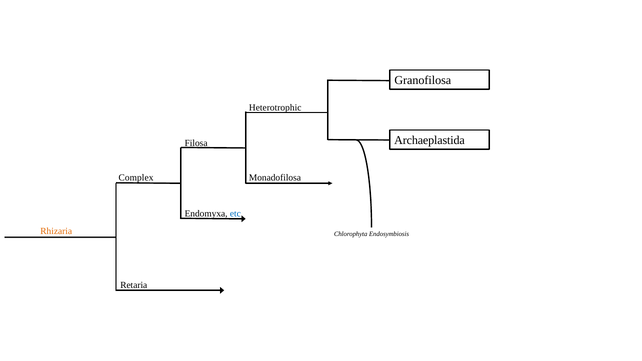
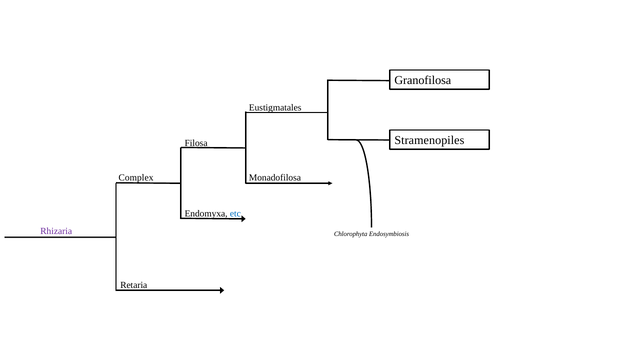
Heterotrophic: Heterotrophic -> Eustigmatales (275, 108)
Archaeplastida: Archaeplastida -> Stramenopiles (429, 141)
Rhizaria colour: orange -> purple (56, 231)
